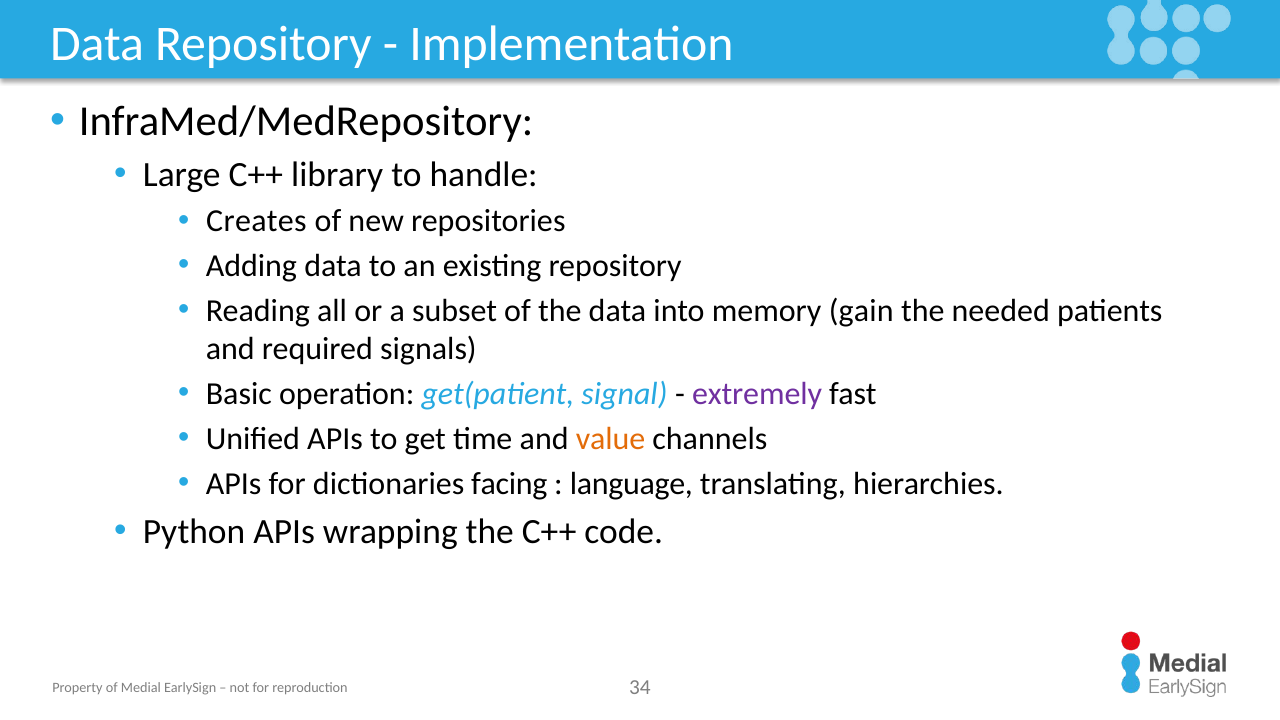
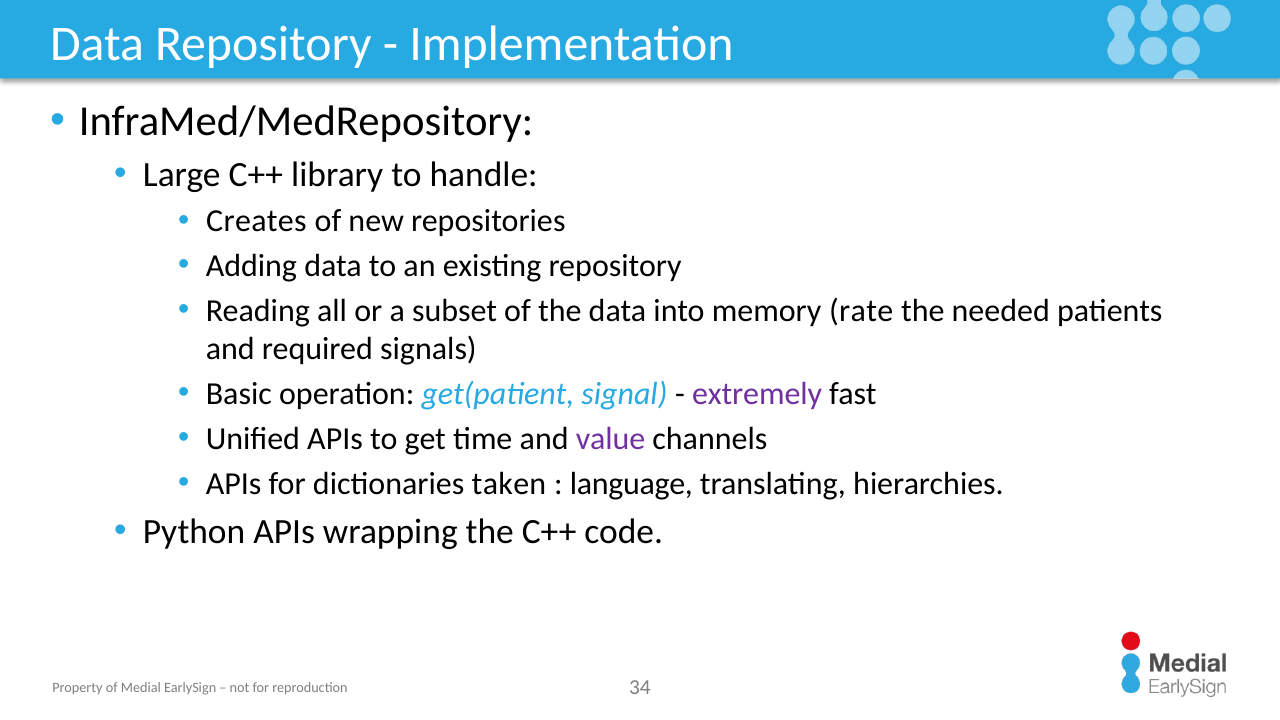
gain: gain -> rate (861, 311)
value colour: orange -> purple (611, 439)
facing: facing -> taken (509, 484)
